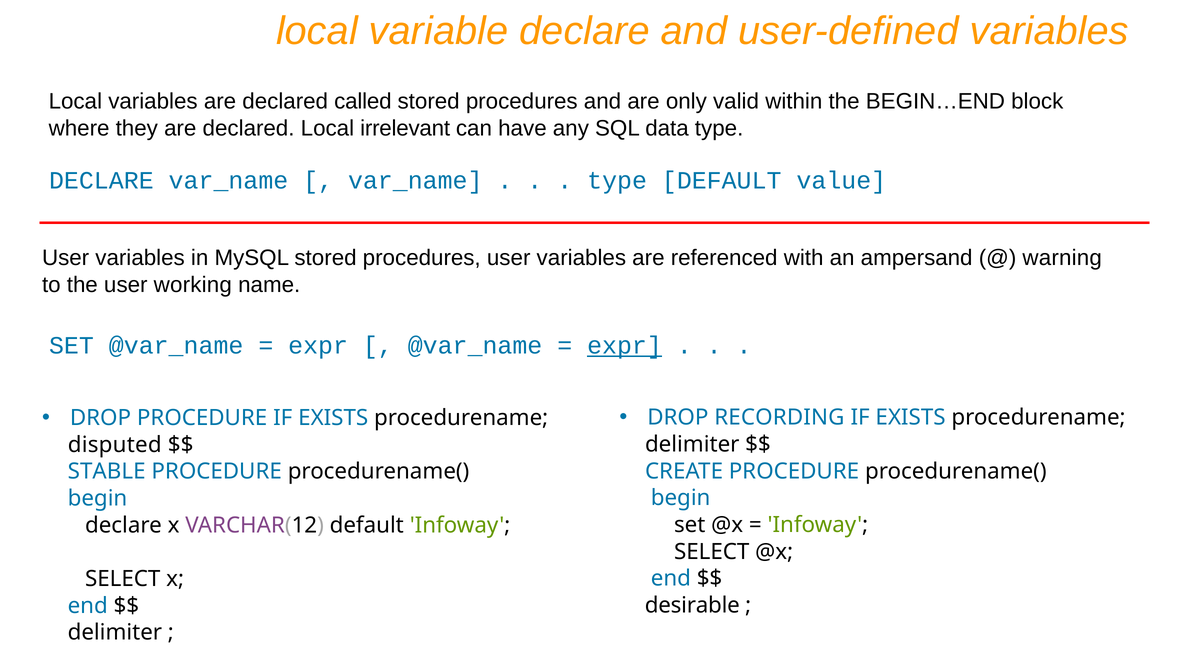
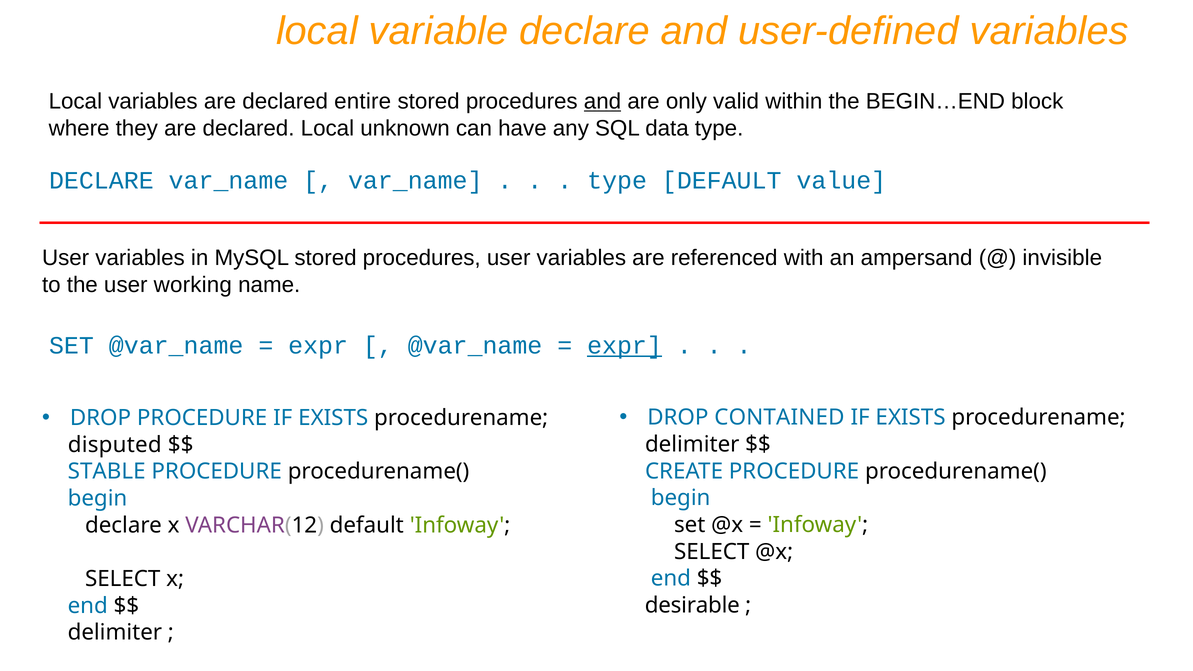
called: called -> entire (363, 101)
and underline: none -> present (603, 101)
irrelevant: irrelevant -> unknown (405, 128)
warning: warning -> invisible (1062, 258)
RECORDING: RECORDING -> CONTAINED (779, 418)
